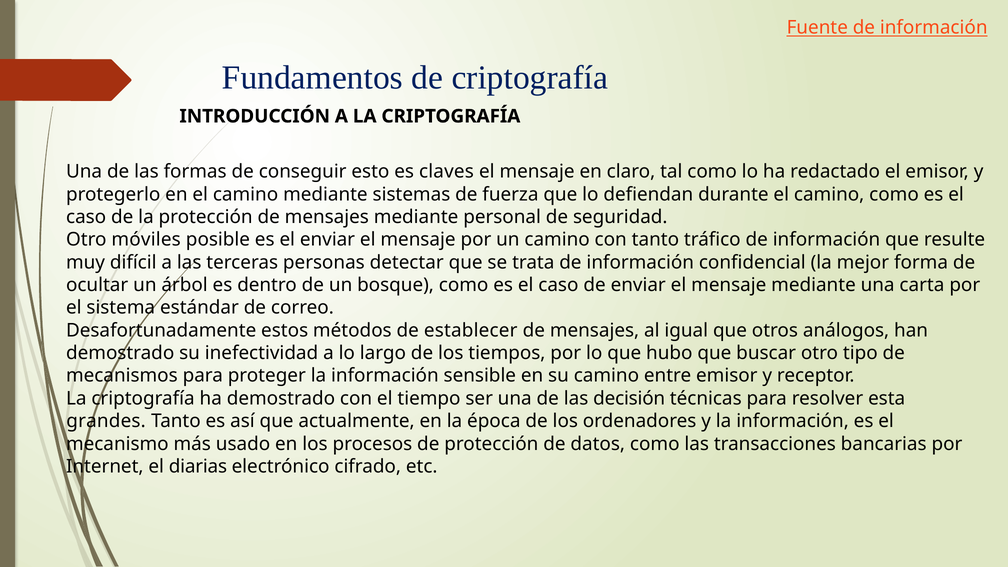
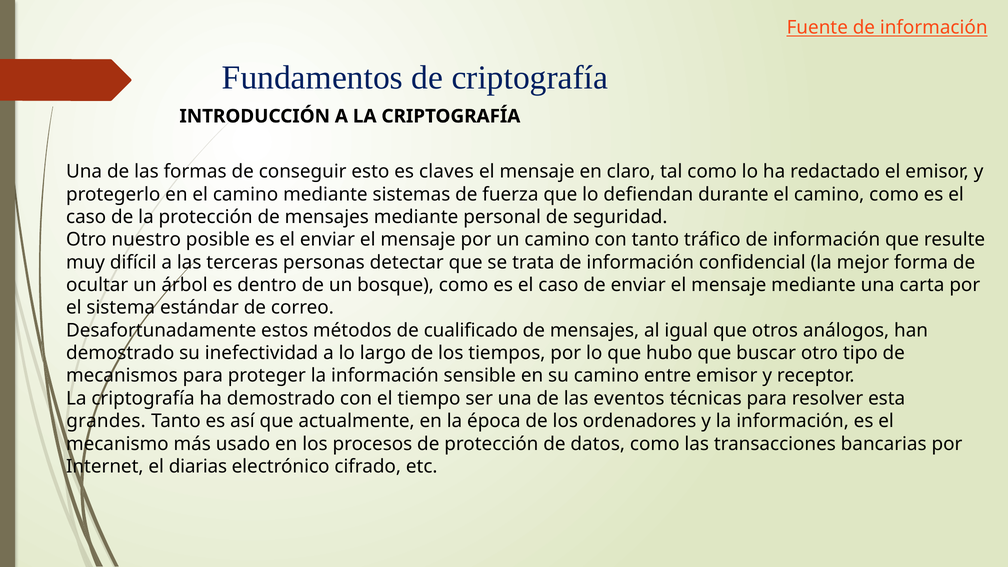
móviles: móviles -> nuestro (146, 240)
establecer: establecer -> cualificado (471, 330)
decisión: decisión -> eventos (629, 398)
